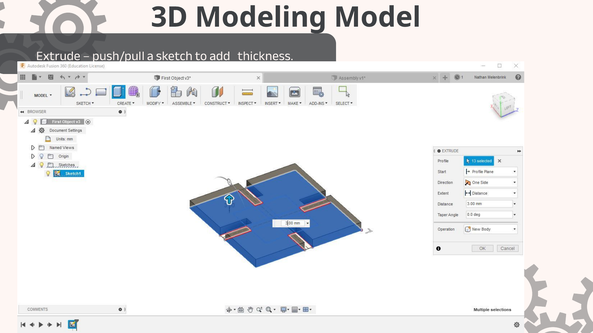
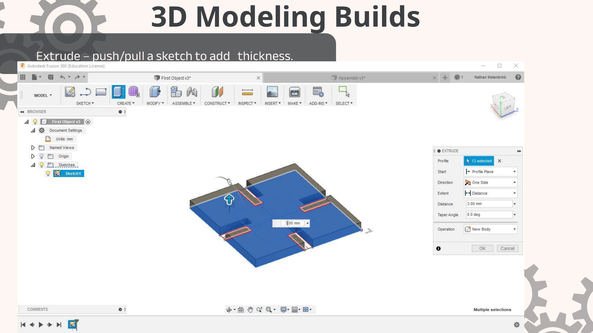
Model: Model -> Builds (377, 17)
